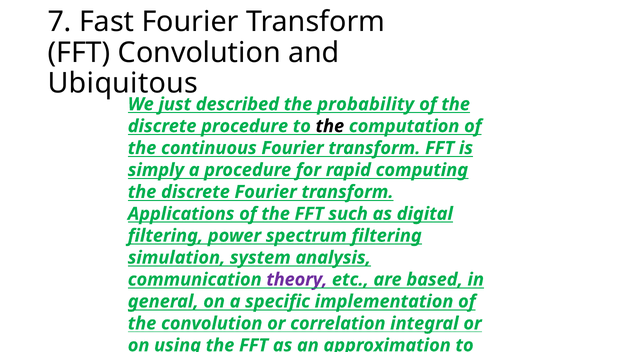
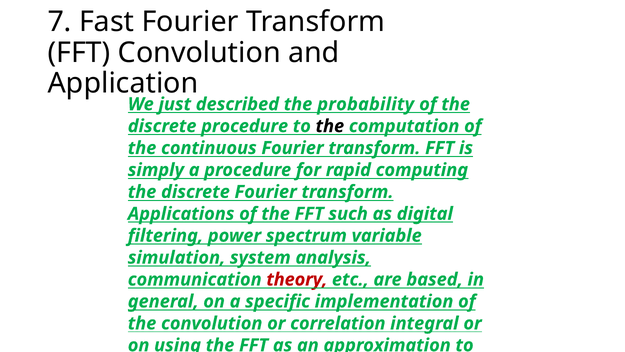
Ubiquitous: Ubiquitous -> Application (123, 83)
spectrum filtering: filtering -> variable (387, 235)
theory colour: purple -> red (297, 279)
